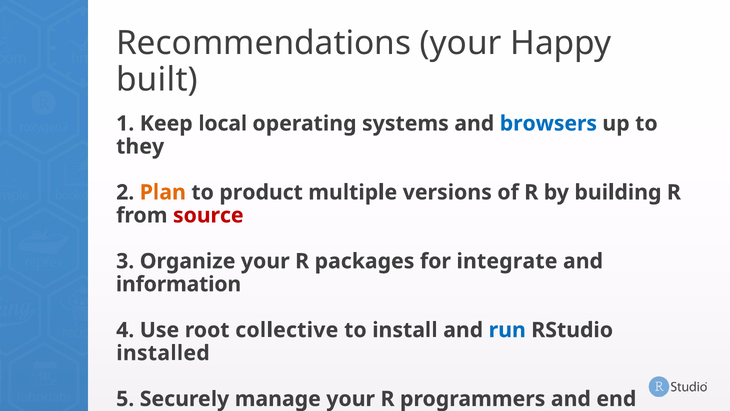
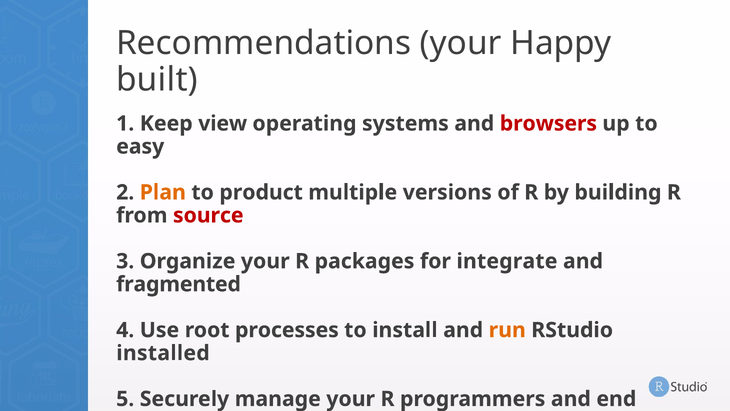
local: local -> view (223, 123)
browsers colour: blue -> red (548, 123)
they: they -> easy (140, 146)
information: information -> fragmented (179, 284)
collective: collective -> processes (287, 330)
run colour: blue -> orange (507, 330)
